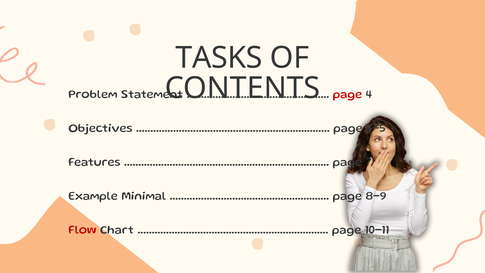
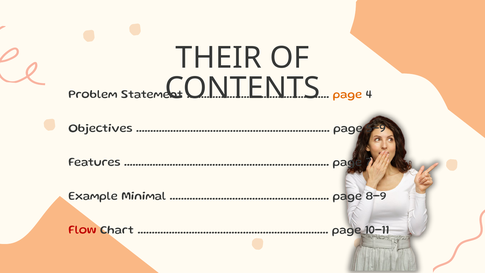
TASKS: TASKS -> THEIR (219, 58)
page colour: red -> orange (347, 94)
5-5: 5-5 -> 5-9 (376, 128)
